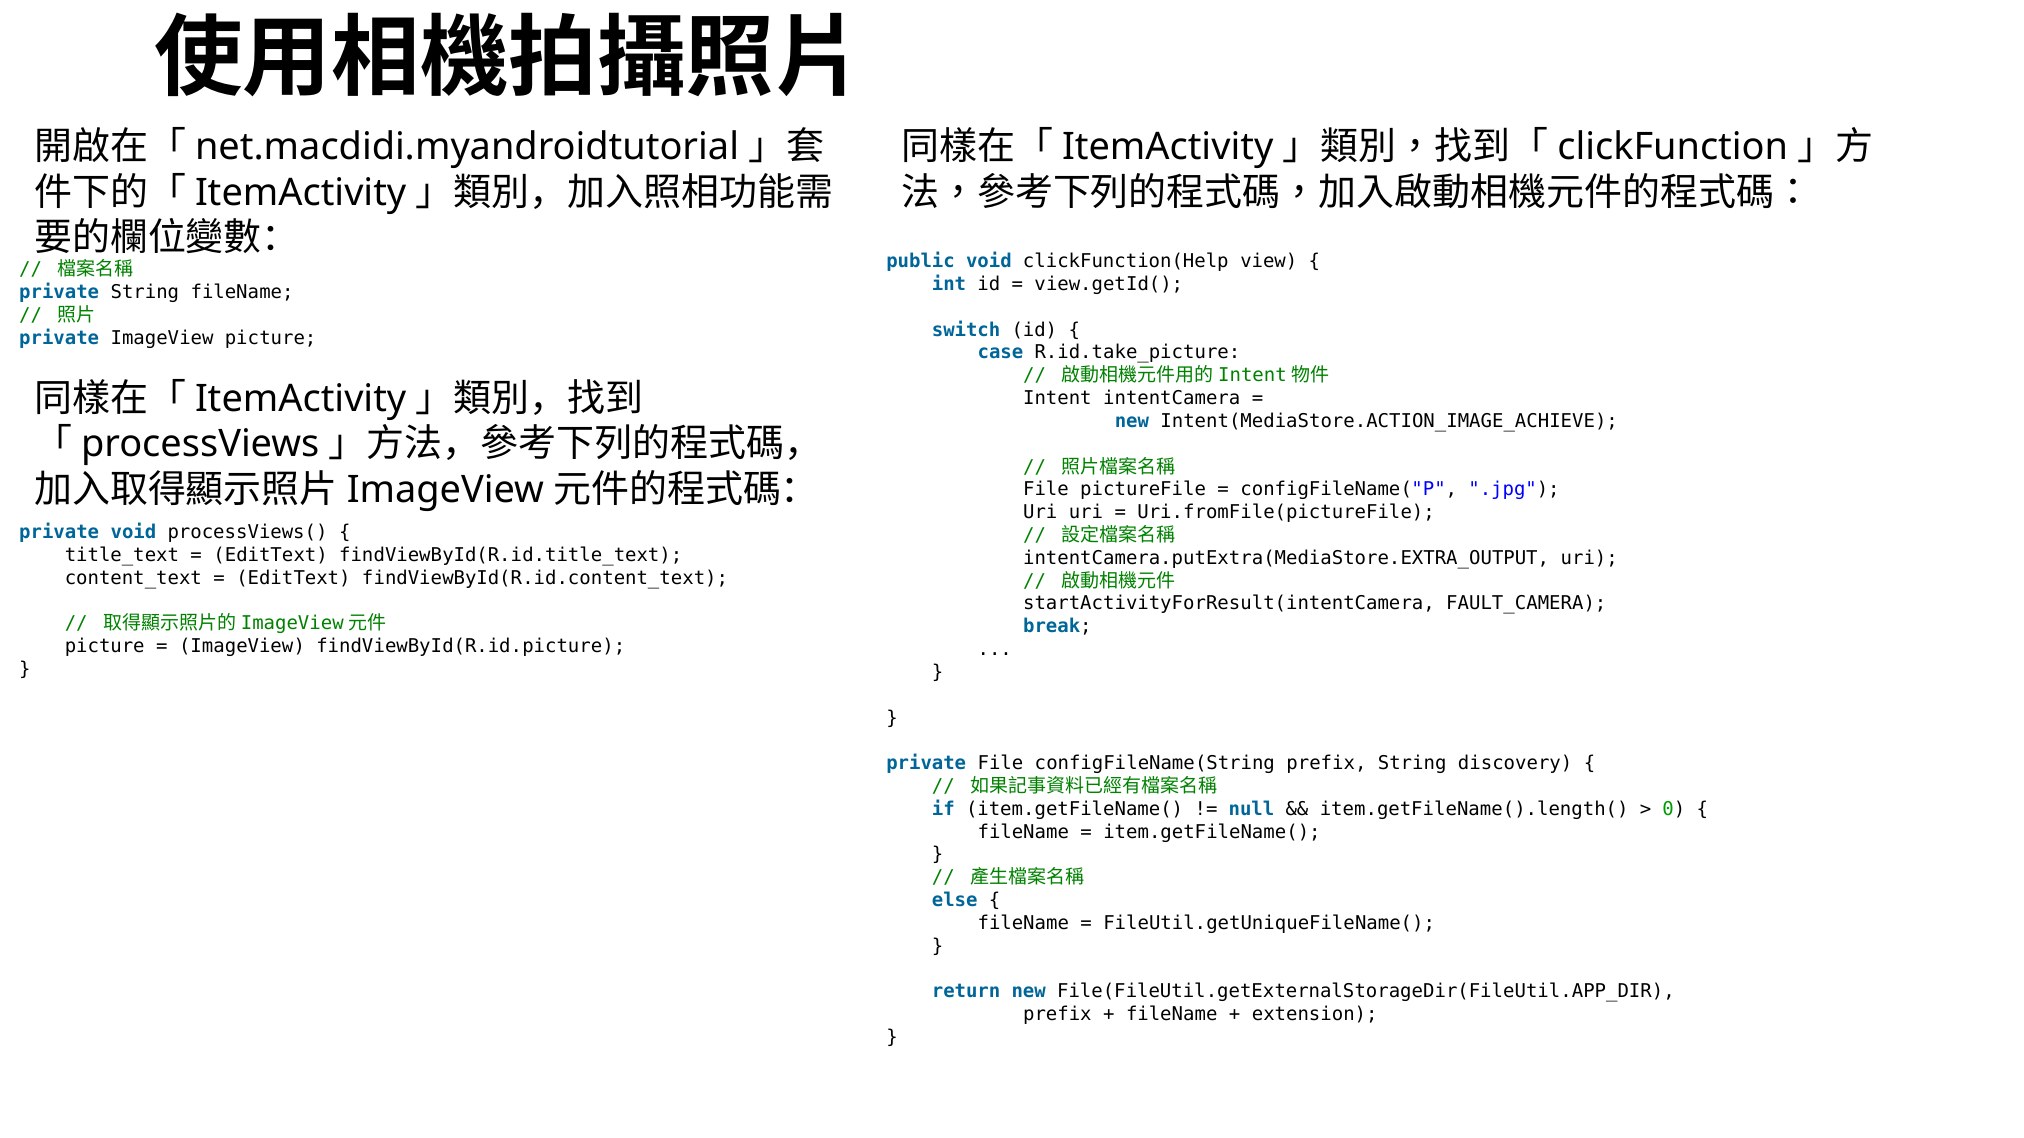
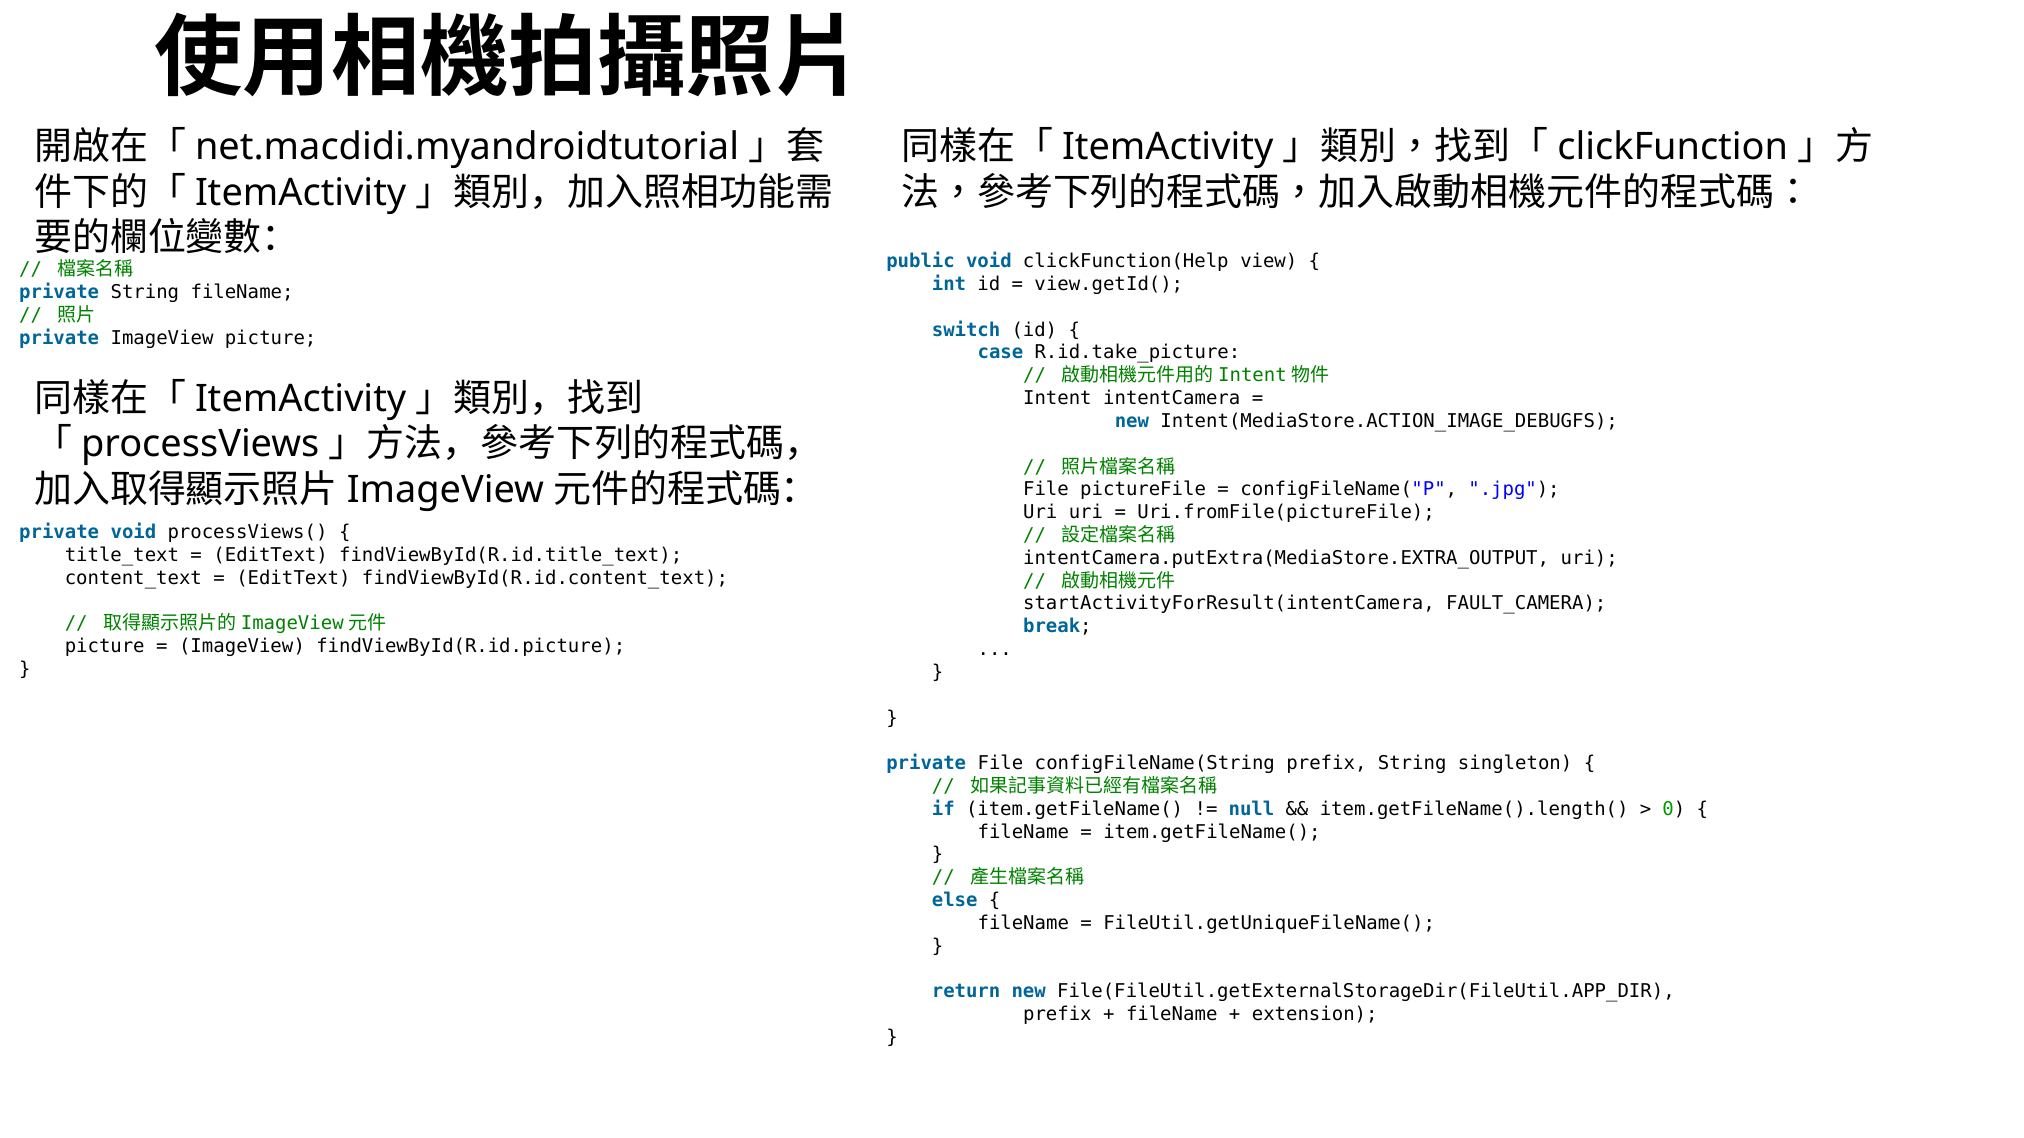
Intent(MediaStore.ACTION_IMAGE_ACHIEVE: Intent(MediaStore.ACTION_IMAGE_ACHIEVE -> Intent(MediaStore.ACTION_IMAGE_DEBUGFS (1389, 421)
discovery: discovery -> singleton (1515, 764)
